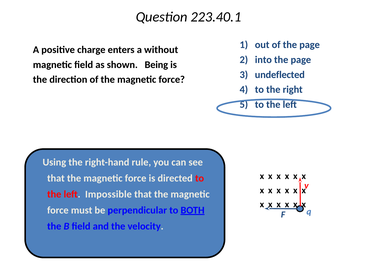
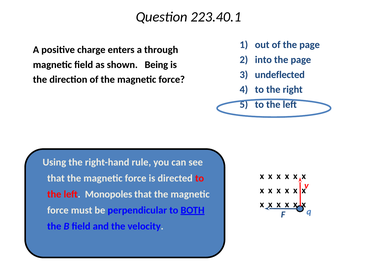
without: without -> through (161, 50)
Impossible: Impossible -> Monopoles (109, 194)
